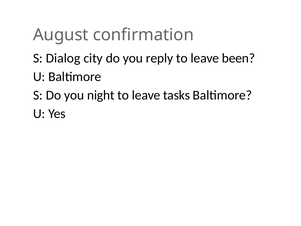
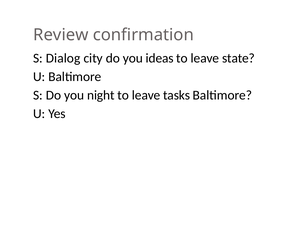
August: August -> Review (61, 35)
reply: reply -> ideas (160, 58)
been: been -> state (238, 58)
